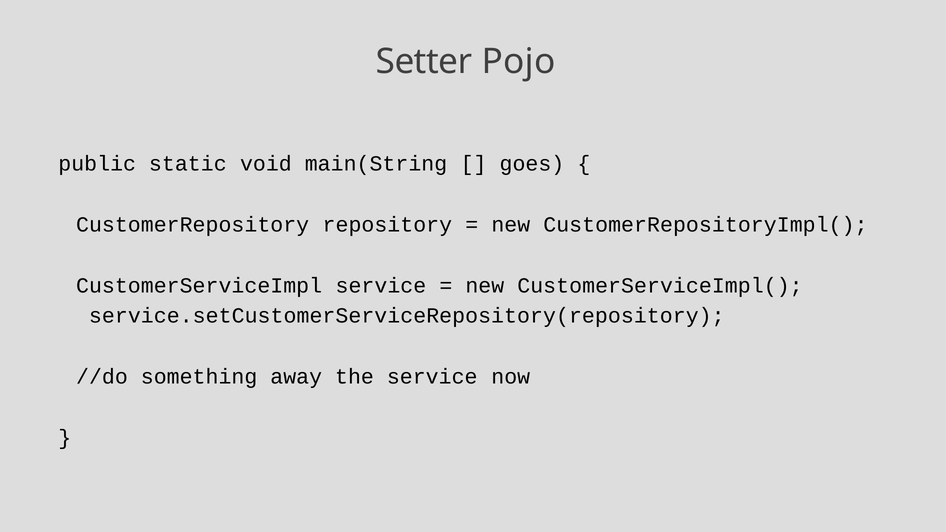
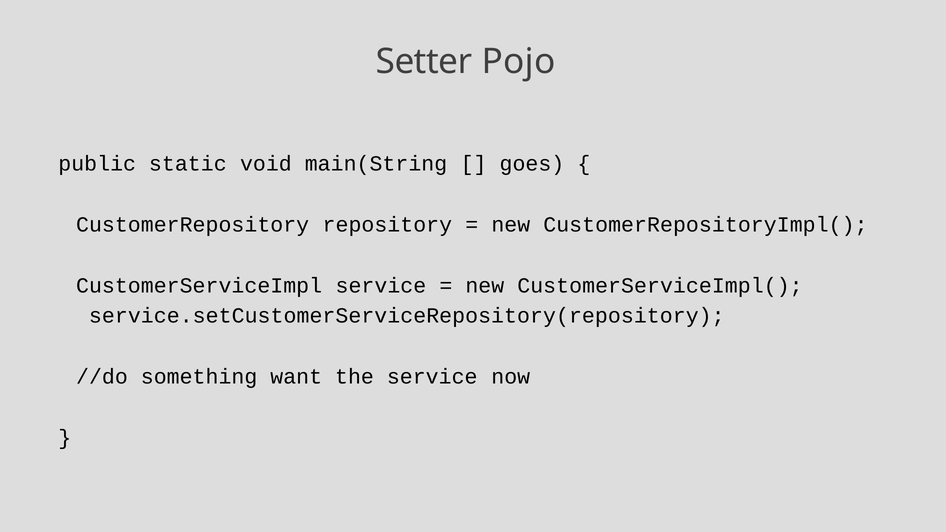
away: away -> want (296, 377)
